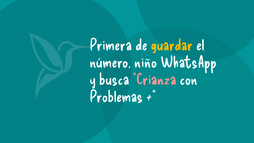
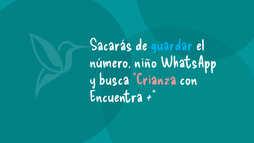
Primera: Primera -> Sacarás (111, 45)
guardar colour: yellow -> light blue (172, 45)
Problemas: Problemas -> Encuentra (116, 97)
